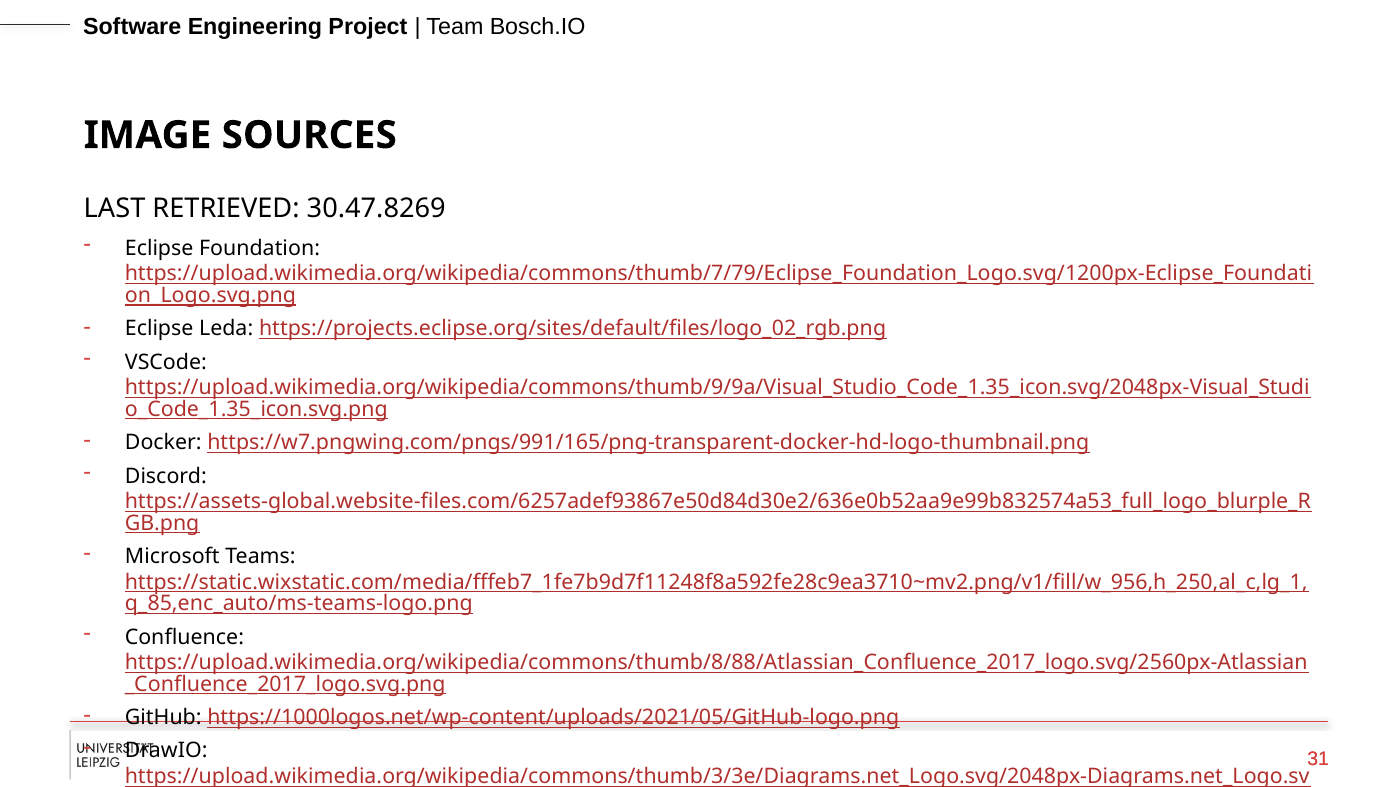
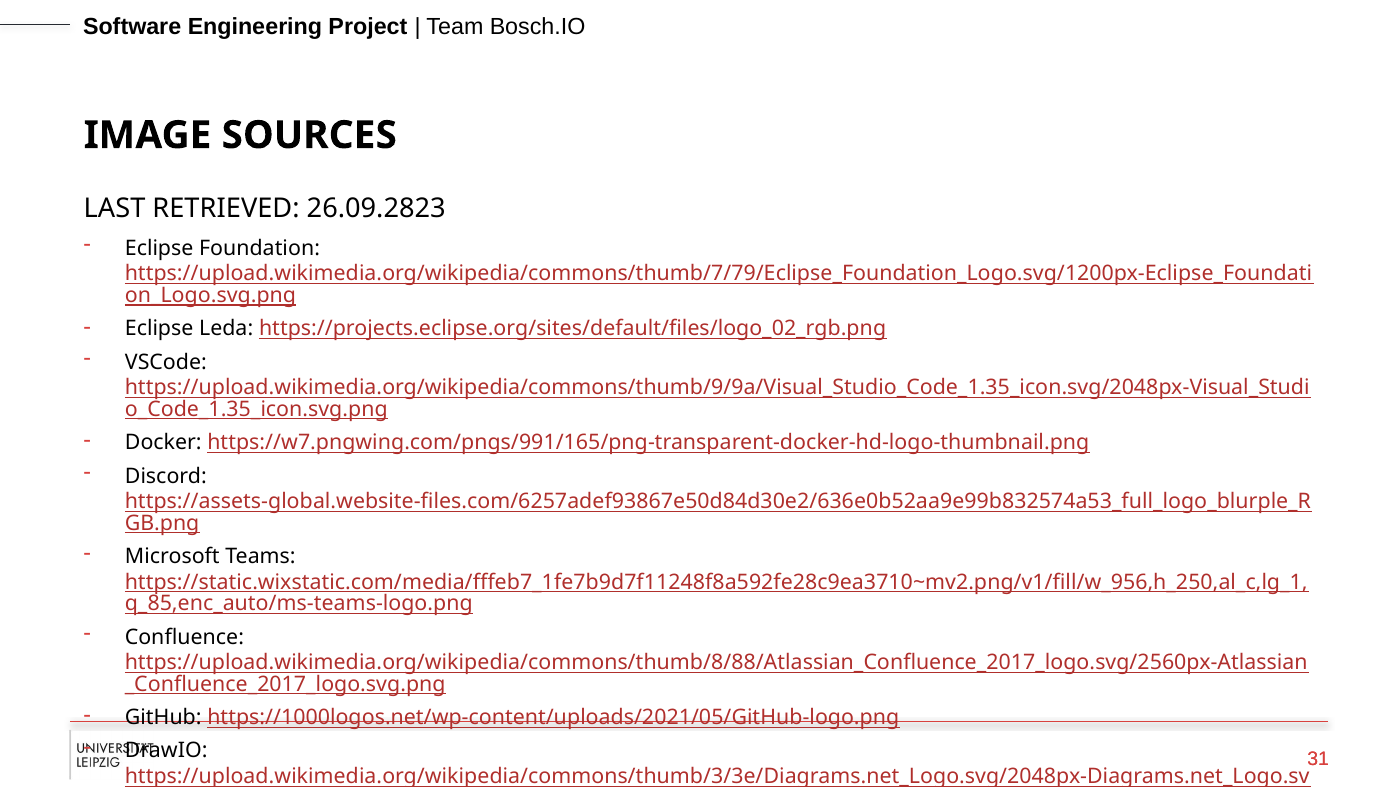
30.47.8269: 30.47.8269 -> 26.09.2823 (376, 209)
